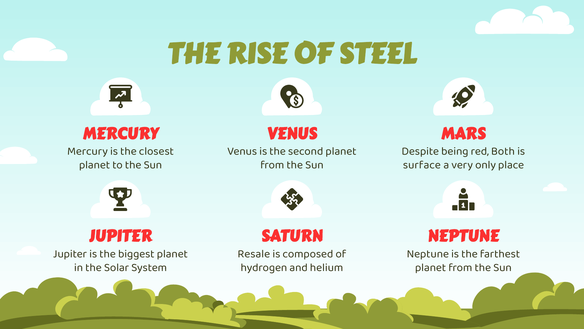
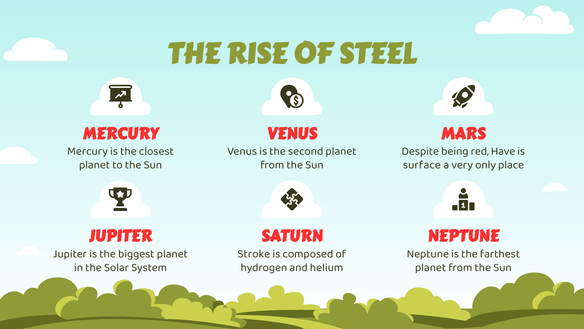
Both: Both -> Have (503, 151)
Resale: Resale -> Stroke (254, 253)
